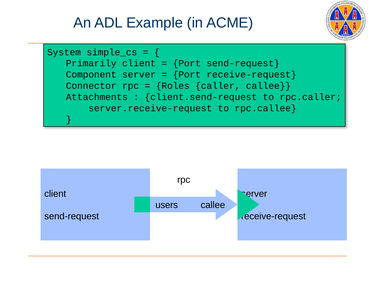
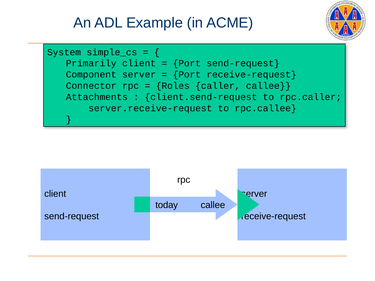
users: users -> today (167, 205)
